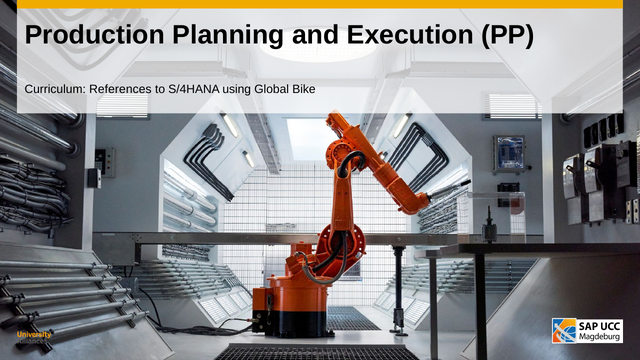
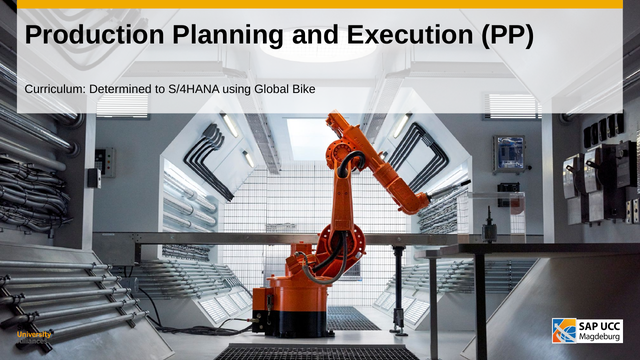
References: References -> Determined (120, 89)
